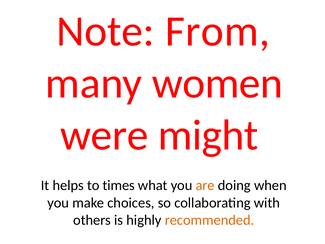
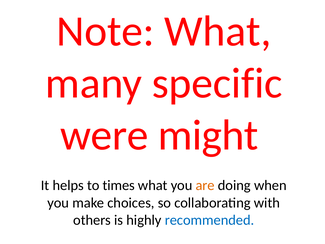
Note From: From -> What (218, 31)
women: women -> specific (217, 83)
recommended colour: orange -> blue (210, 220)
